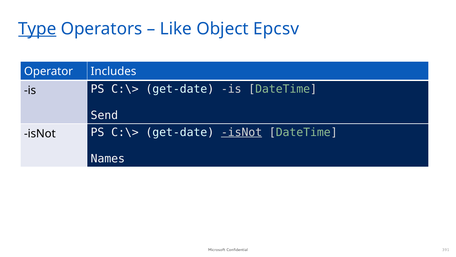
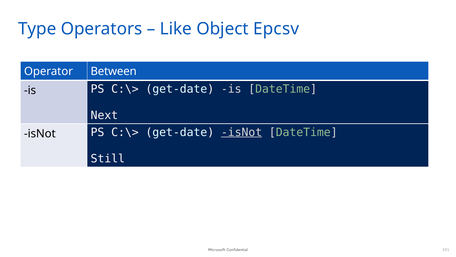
Type underline: present -> none (37, 29)
Includes: Includes -> Between (114, 71)
Send: Send -> Next (104, 115)
Names: Names -> Still (108, 159)
